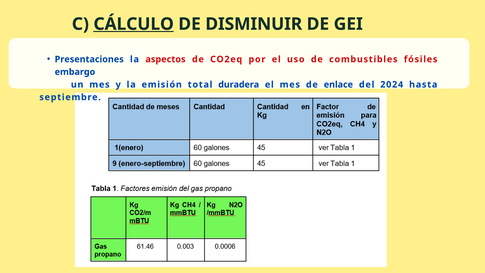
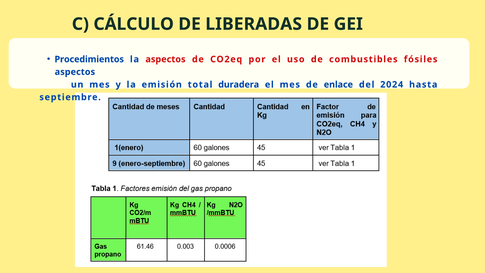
CÁLCULO underline: present -> none (134, 24)
DISMINUIR: DISMINUIR -> LIBERADAS (254, 24)
Presentaciones: Presentaciones -> Procedimientos (89, 59)
embargo: embargo -> aspectos (75, 72)
